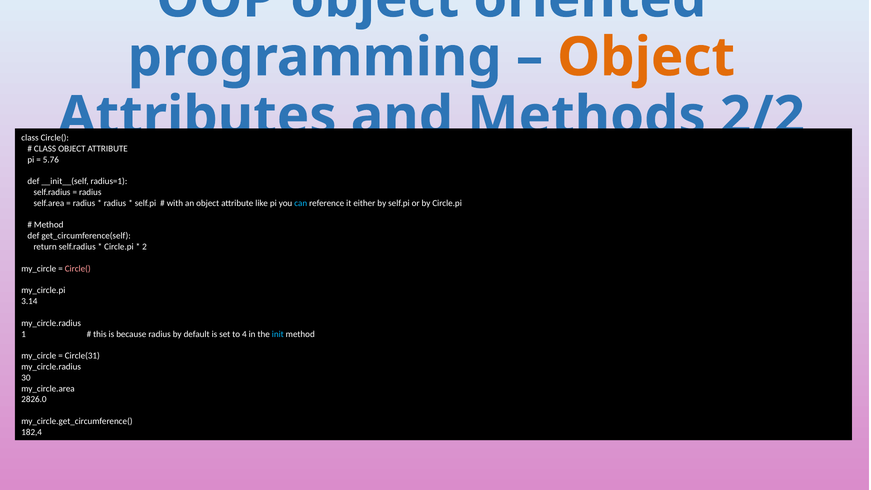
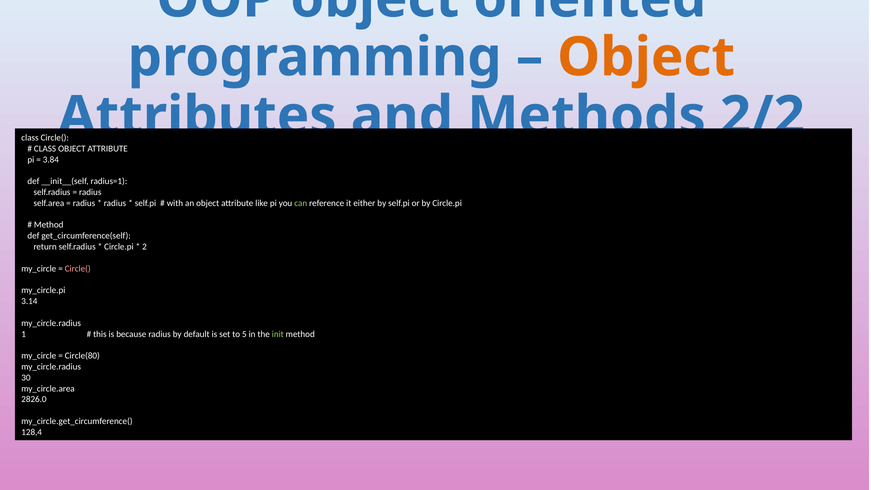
5.76: 5.76 -> 3.84 (51, 160)
can colour: light blue -> light green (301, 203)
4: 4 -> 5 (244, 334)
init colour: light blue -> light green (278, 334)
Circle(31: Circle(31 -> Circle(80 (82, 356)
182,4: 182,4 -> 128,4 (32, 432)
